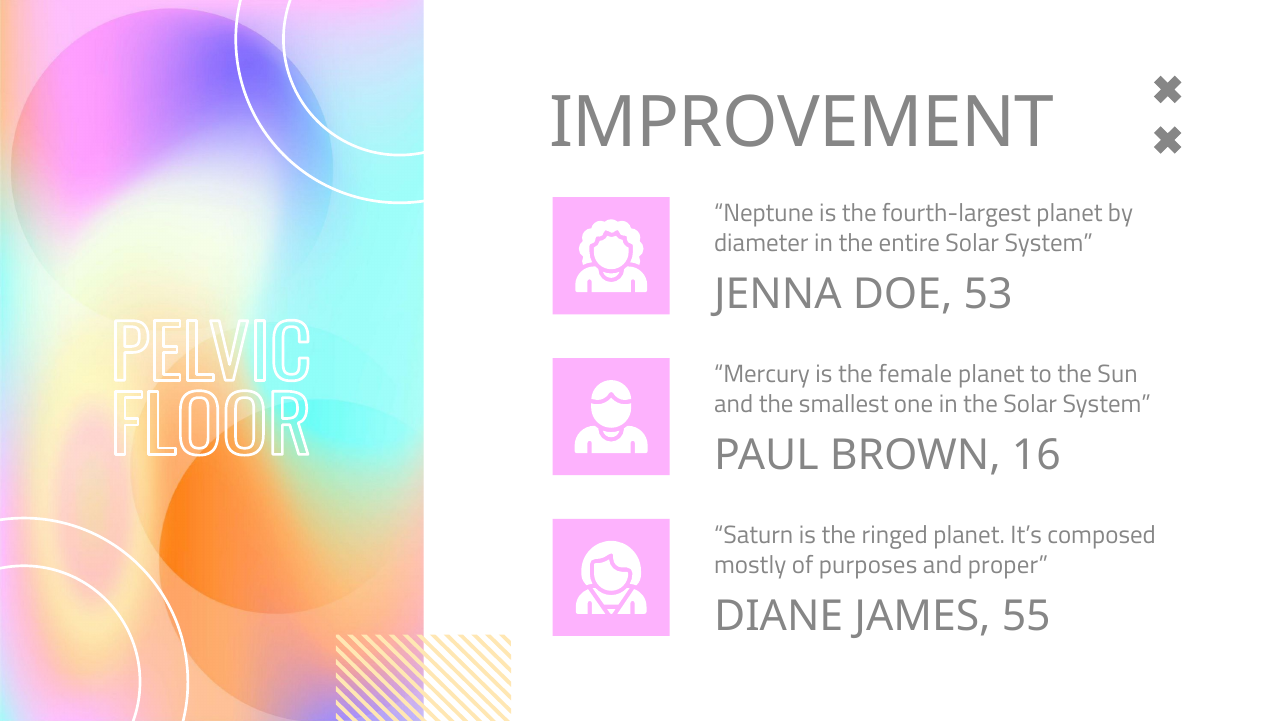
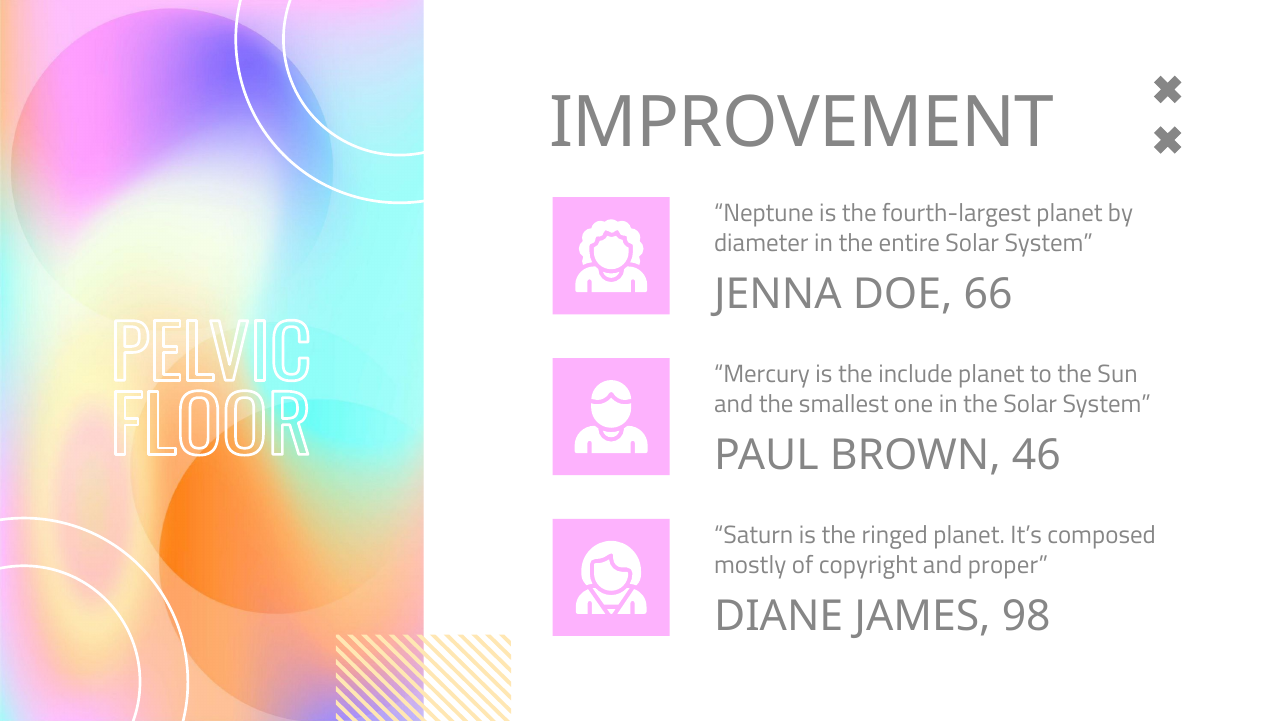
53: 53 -> 66 (988, 294)
female: female -> include (916, 375)
16: 16 -> 46 (1036, 455)
purposes: purposes -> copyright (868, 565)
55: 55 -> 98 (1026, 616)
